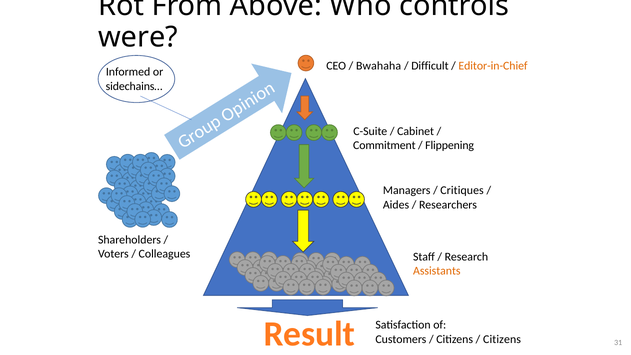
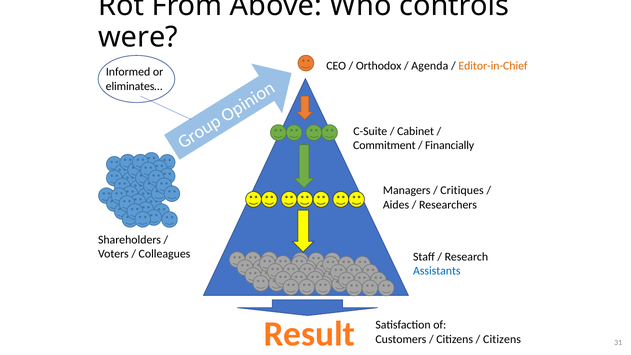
Bwahaha: Bwahaha -> Orthodox (379, 66)
Difficult: Difficult -> Agenda (430, 66)
sidechains…: sidechains… -> eliminates… (134, 86)
Flippening: Flippening -> Financially (450, 146)
Assistants colour: orange -> blue (437, 271)
